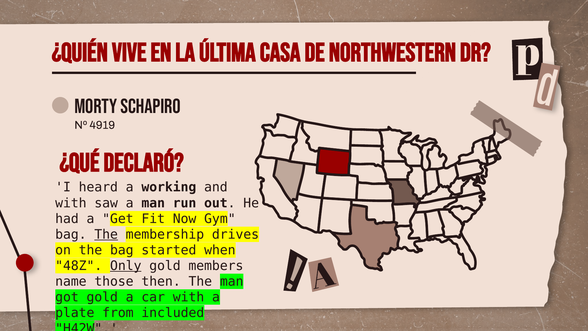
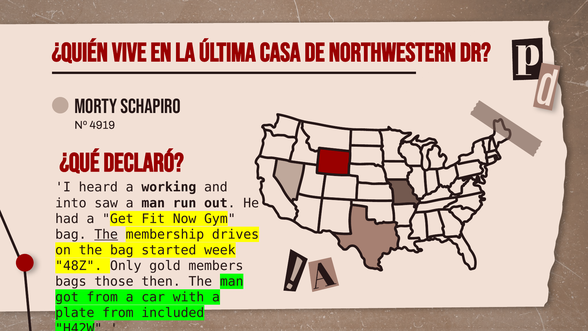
with: with -> into (71, 203)
when: when -> week (220, 250)
Only underline: present -> none (126, 266)
name: name -> bags (71, 281)
got gold: gold -> from (102, 297)
